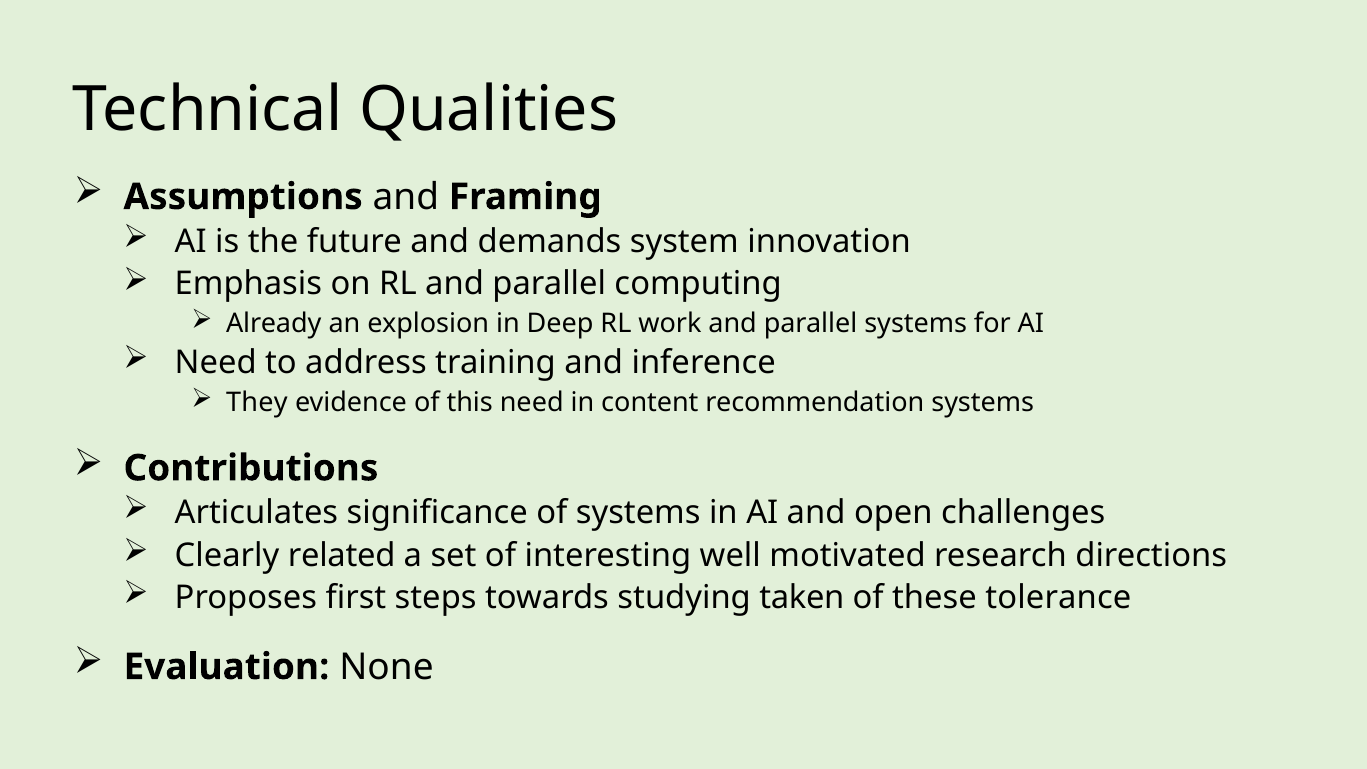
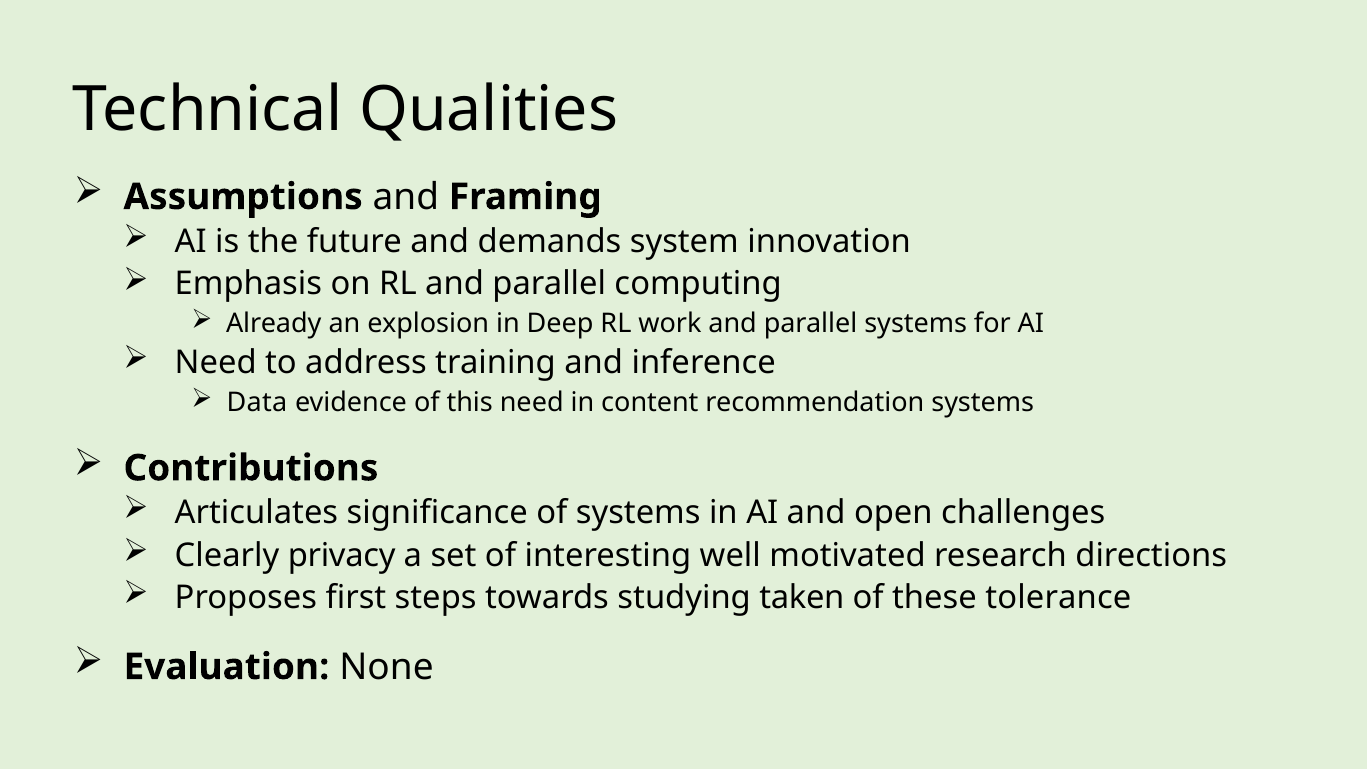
They: They -> Data (257, 402)
related: related -> privacy (342, 555)
